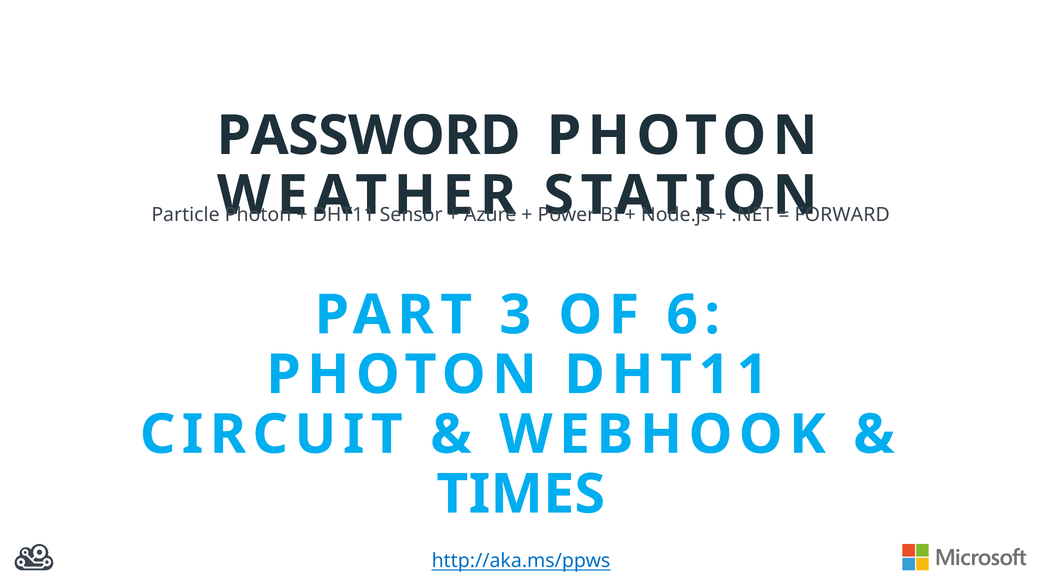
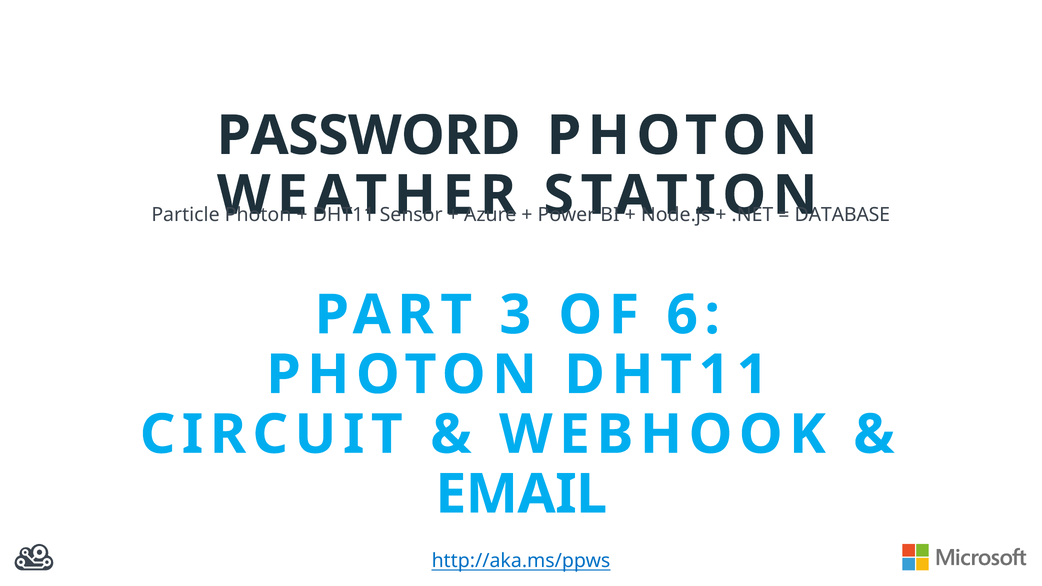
FORWARD: FORWARD -> DATABASE (842, 215)
TIMES: TIMES -> EMAIL (521, 494)
